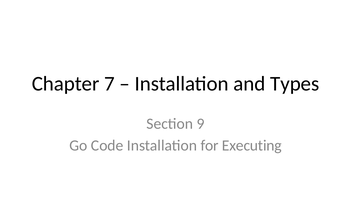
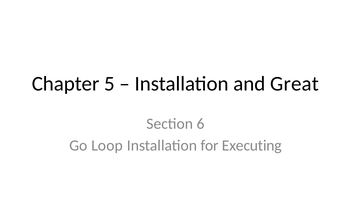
7: 7 -> 5 (109, 84)
Types: Types -> Great (295, 84)
9: 9 -> 6 (201, 124)
Code: Code -> Loop (107, 146)
